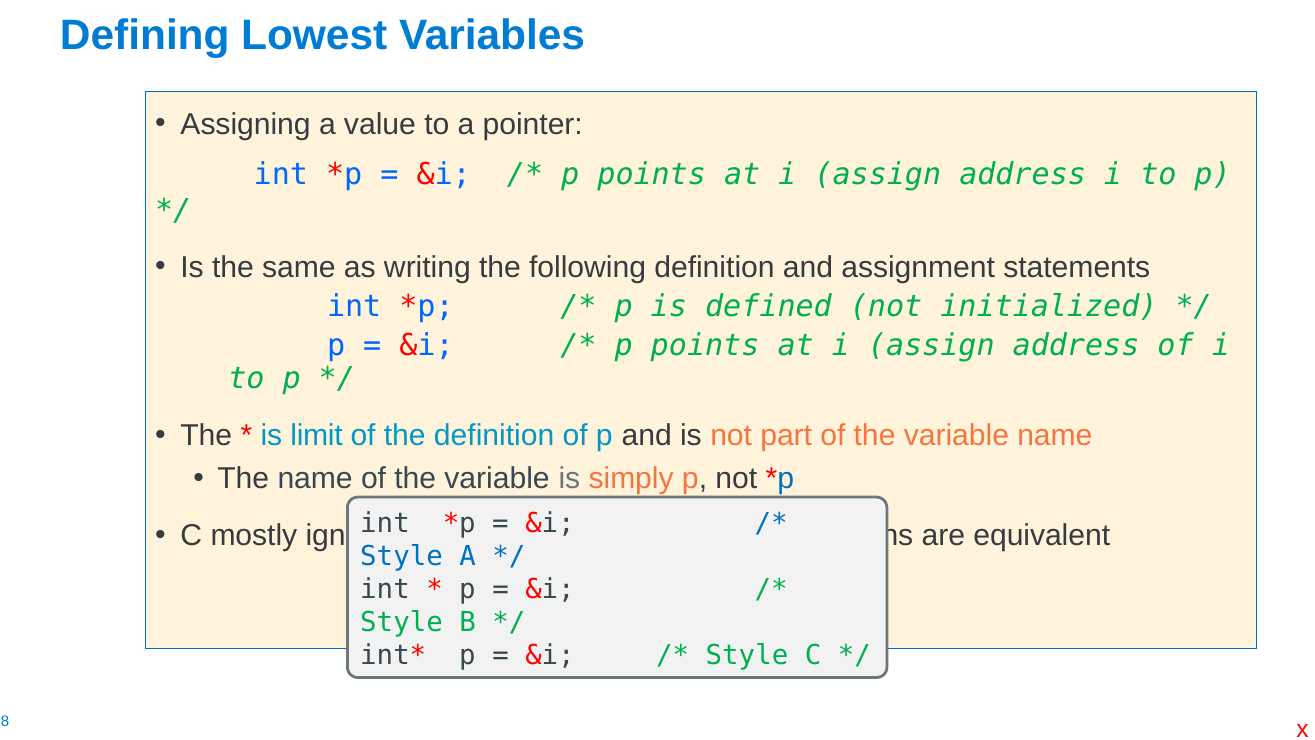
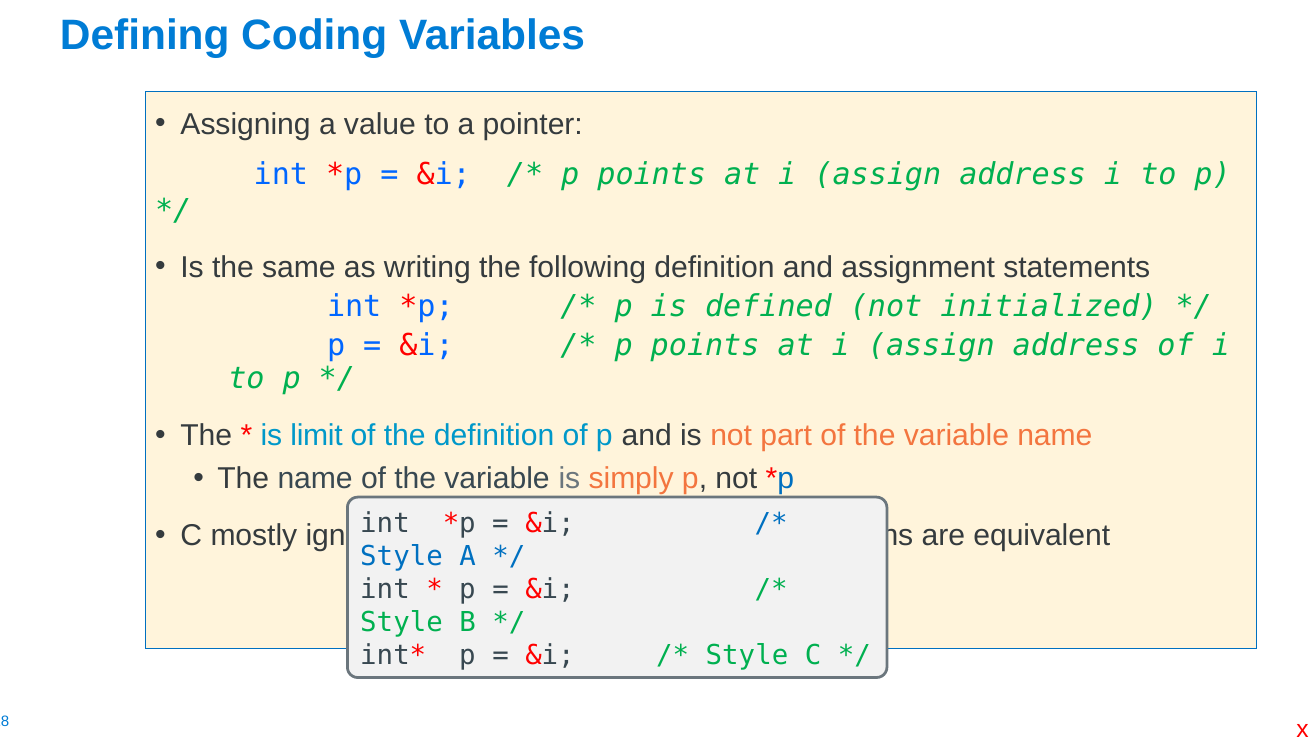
Lowest: Lowest -> Coding (314, 36)
